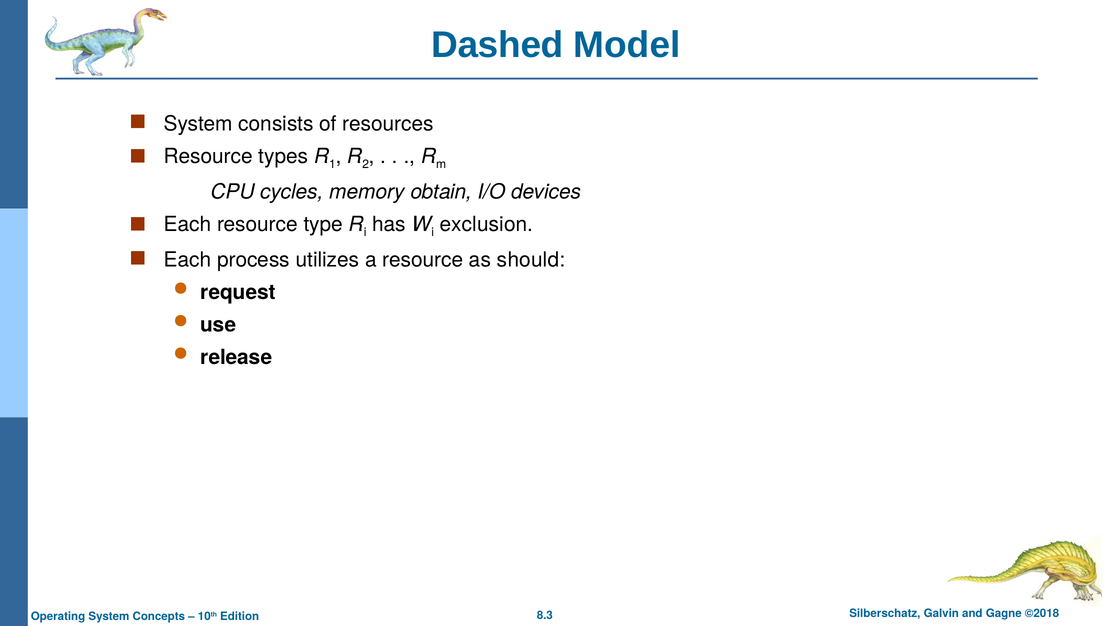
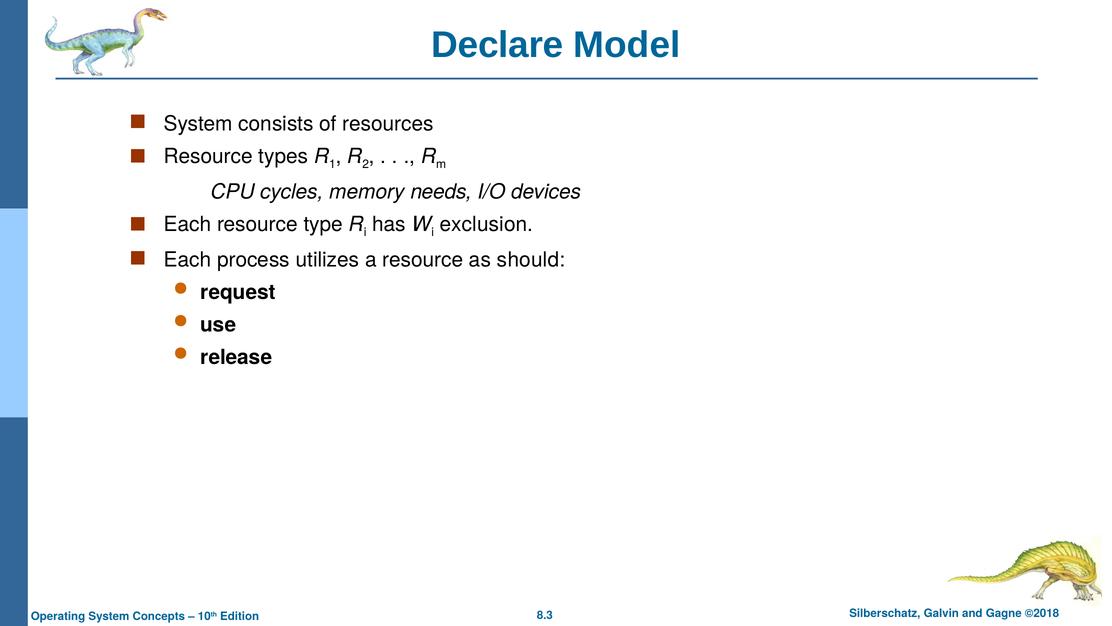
Dashed: Dashed -> Declare (497, 45)
obtain: obtain -> needs (441, 192)
